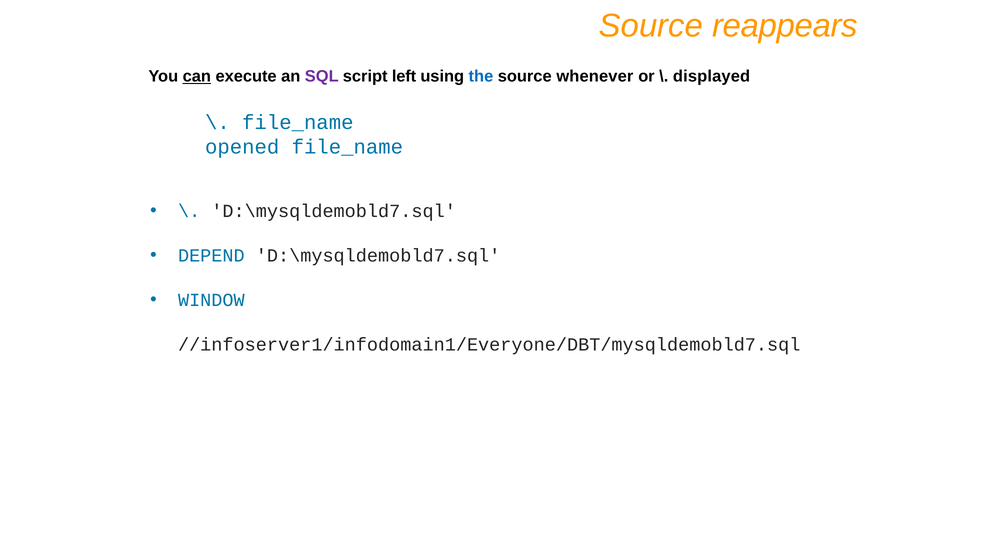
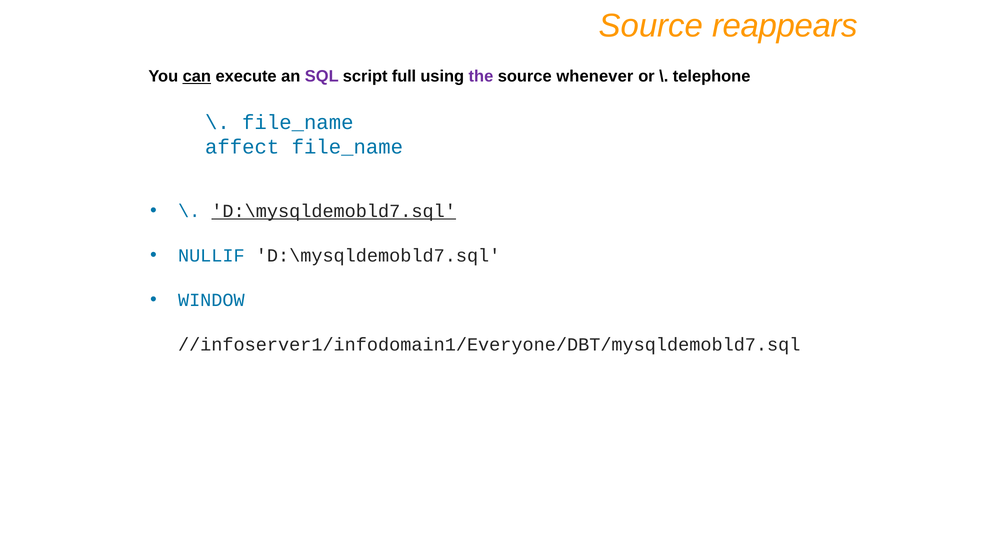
left: left -> full (404, 76)
the colour: blue -> purple (481, 76)
displayed: displayed -> telephone (712, 76)
opened: opened -> affect (242, 147)
D:\mysqldemobld7.sql underline: none -> present (334, 211)
DEPEND: DEPEND -> NULLIF (211, 255)
